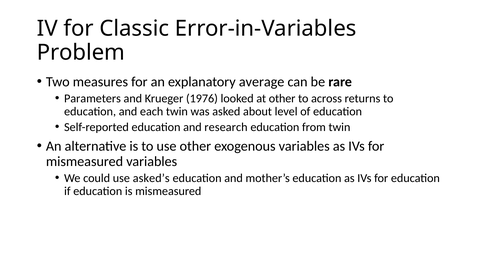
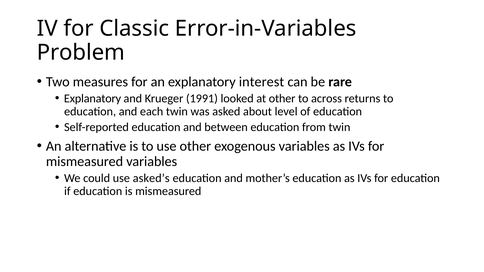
average: average -> interest (262, 82)
Parameters: Parameters -> Explanatory (93, 98)
1976: 1976 -> 1991 (202, 98)
research: research -> between (226, 127)
